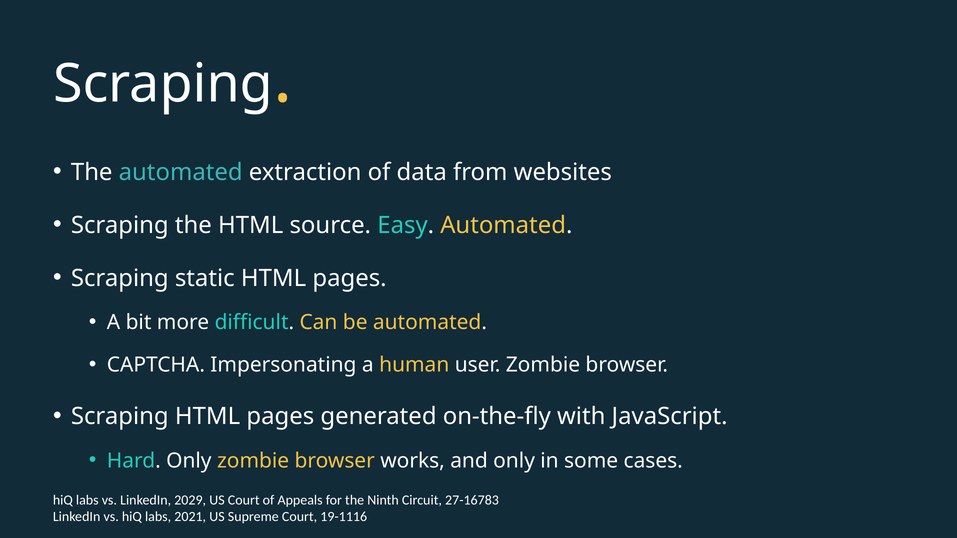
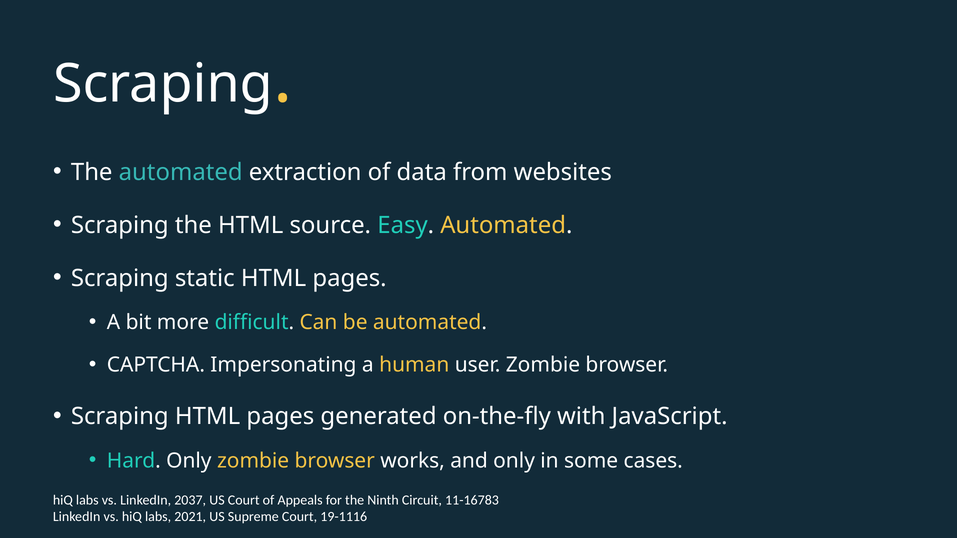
2029: 2029 -> 2037 (190, 500)
27-16783: 27-16783 -> 11-16783 (472, 500)
